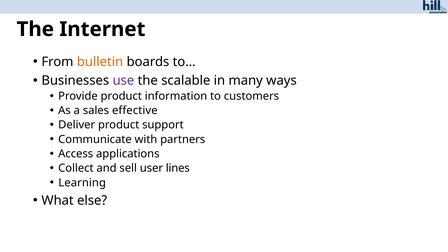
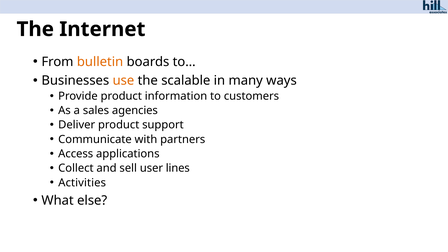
use colour: purple -> orange (123, 81)
effective: effective -> agencies (135, 110)
Learning: Learning -> Activities (82, 183)
